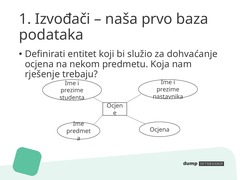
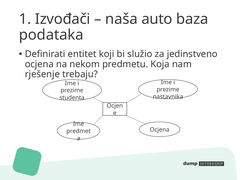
prvo: prvo -> auto (157, 19)
dohvaćanje: dohvaćanje -> jedinstveno (192, 54)
